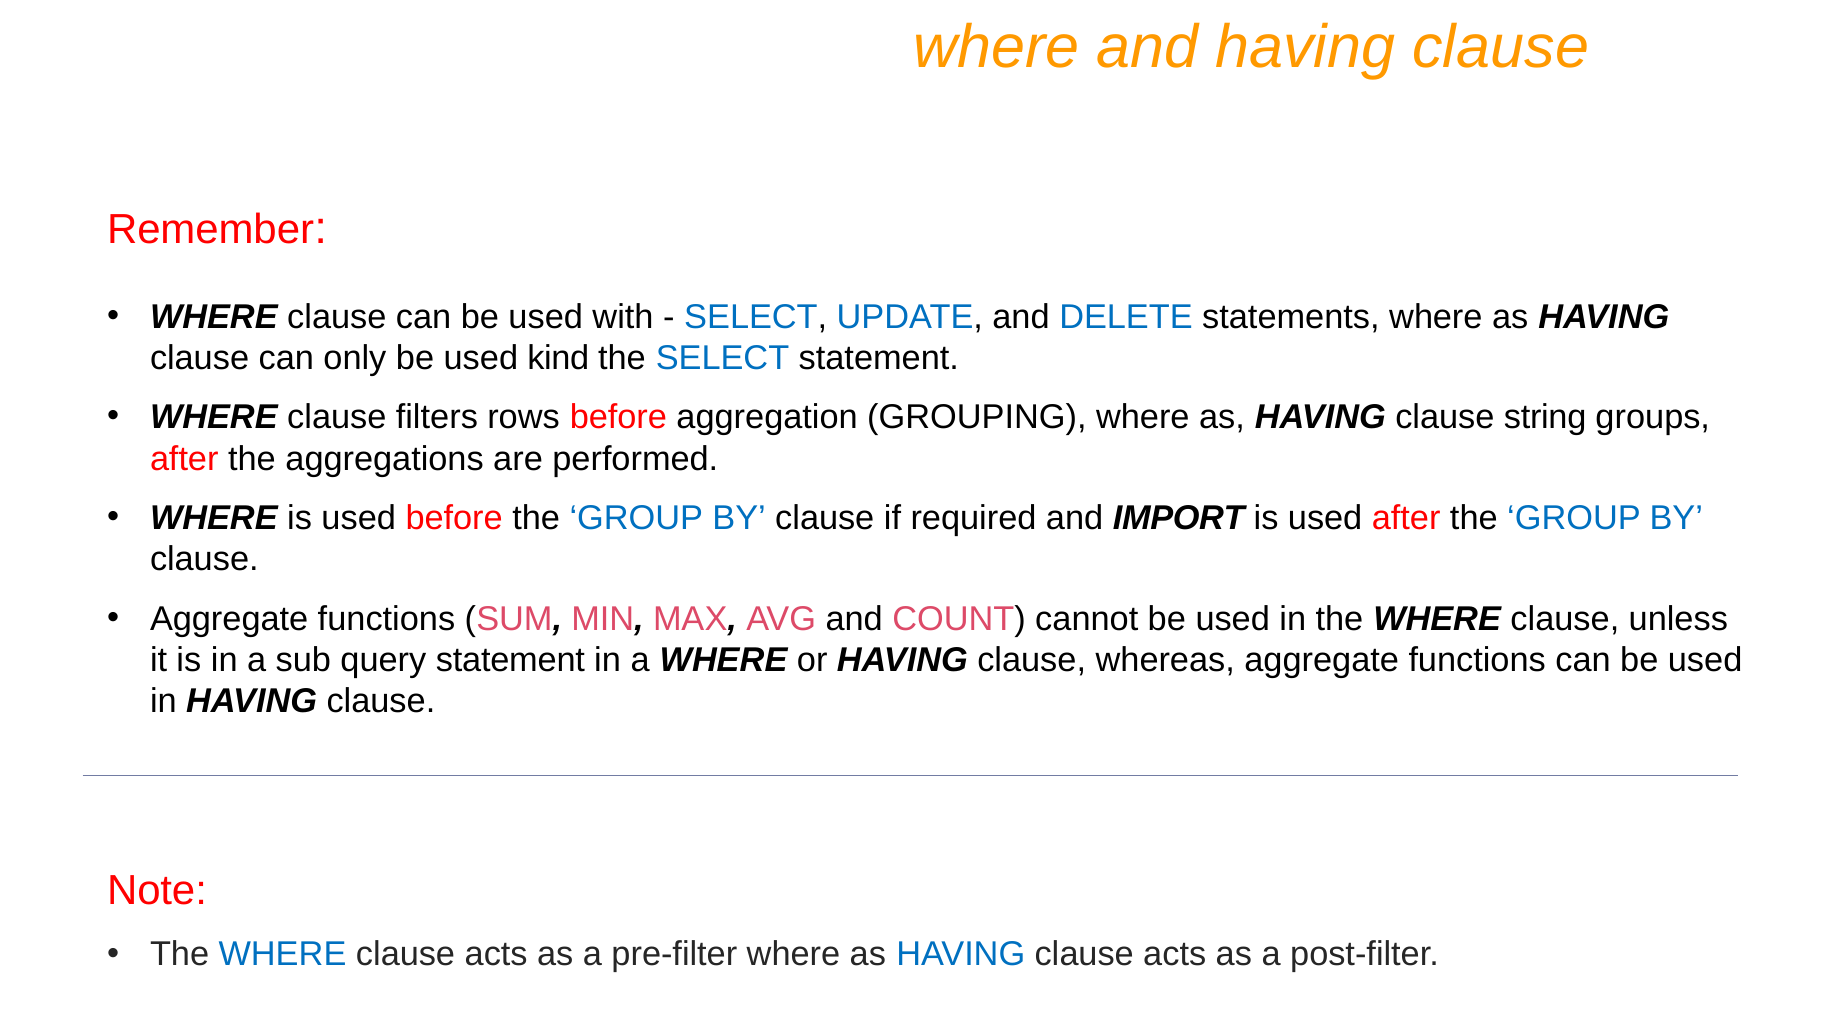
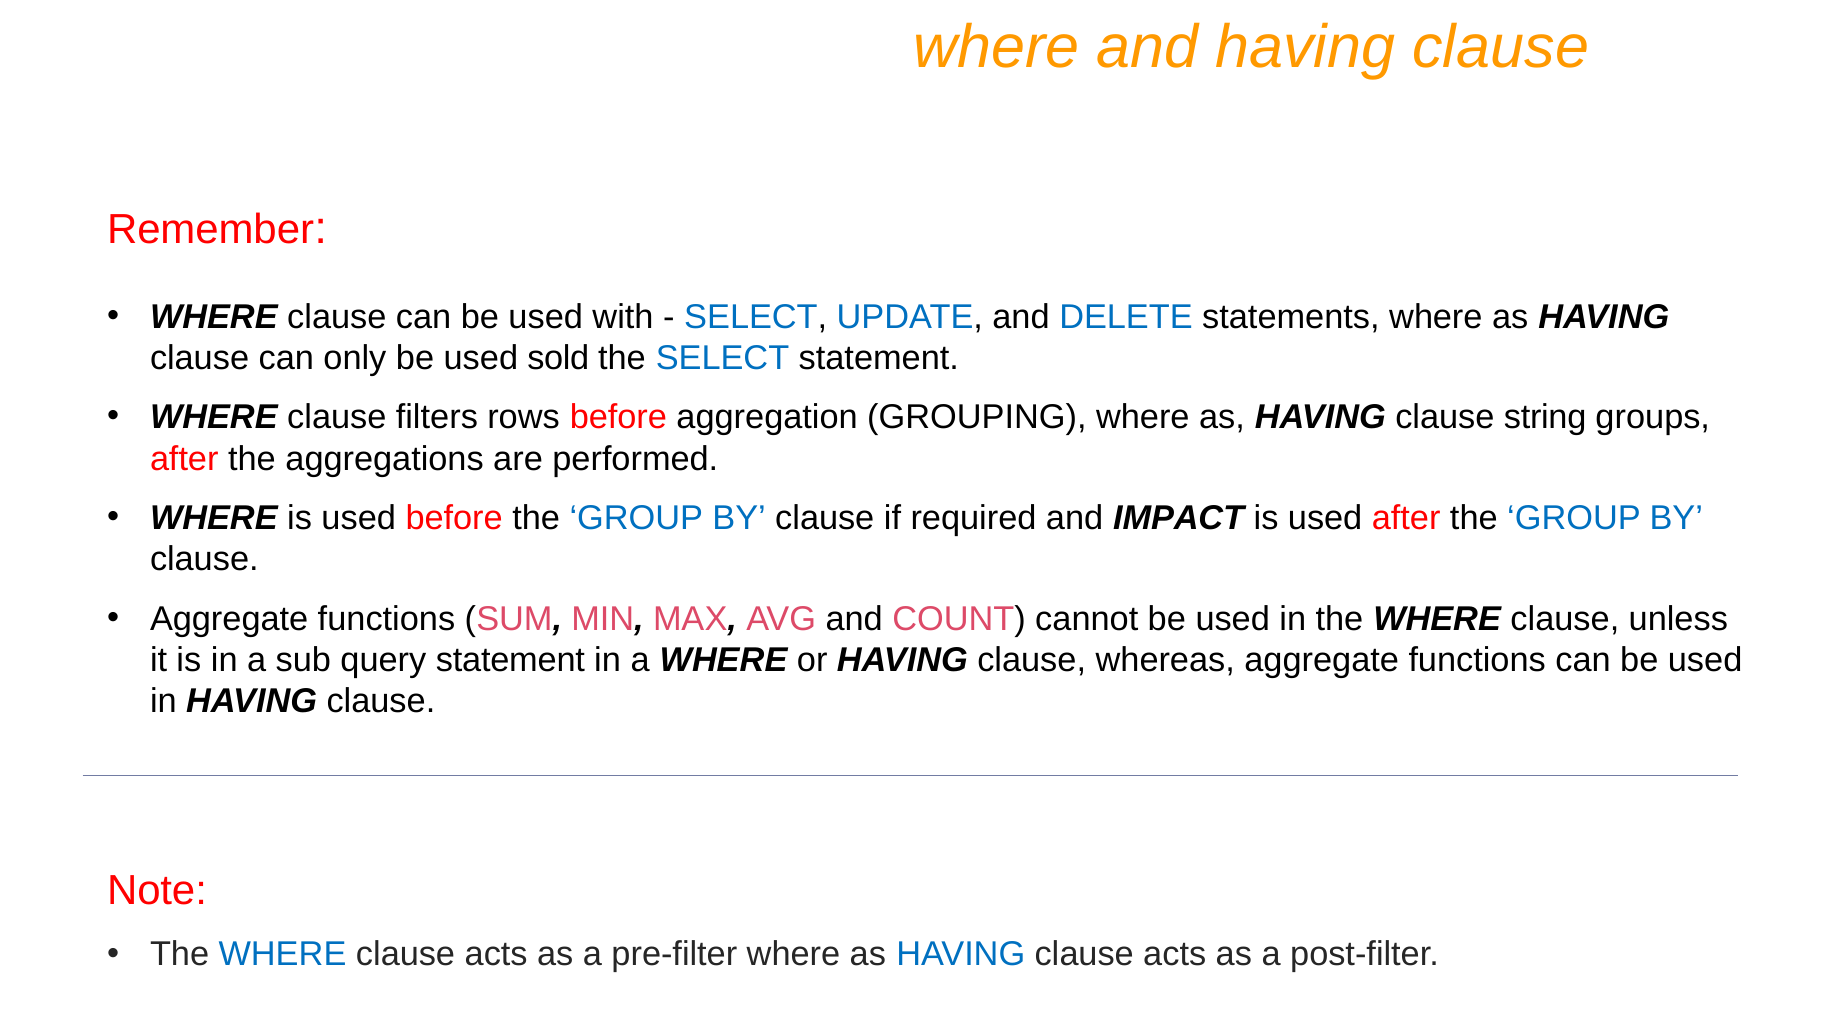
kind: kind -> sold (558, 358)
IMPORT: IMPORT -> IMPACT (1179, 518)
